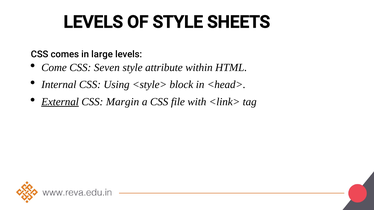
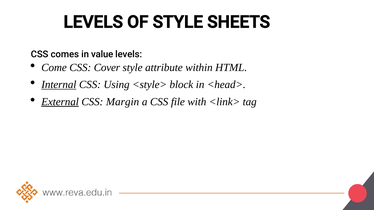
large: large -> value (102, 54)
Seven: Seven -> Cover (107, 68)
Internal underline: none -> present (59, 85)
